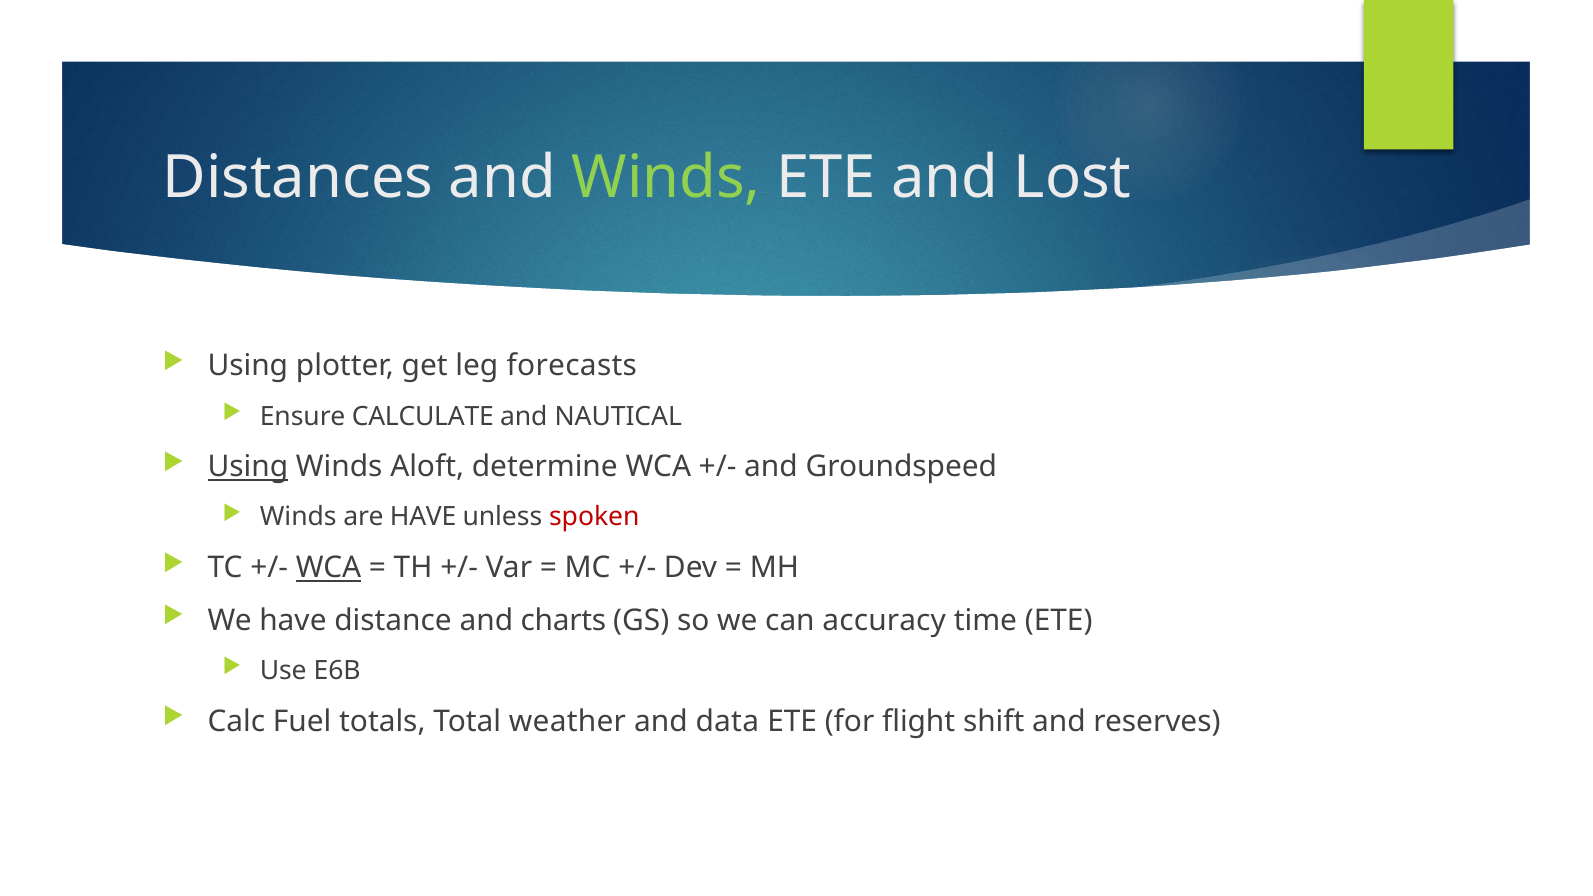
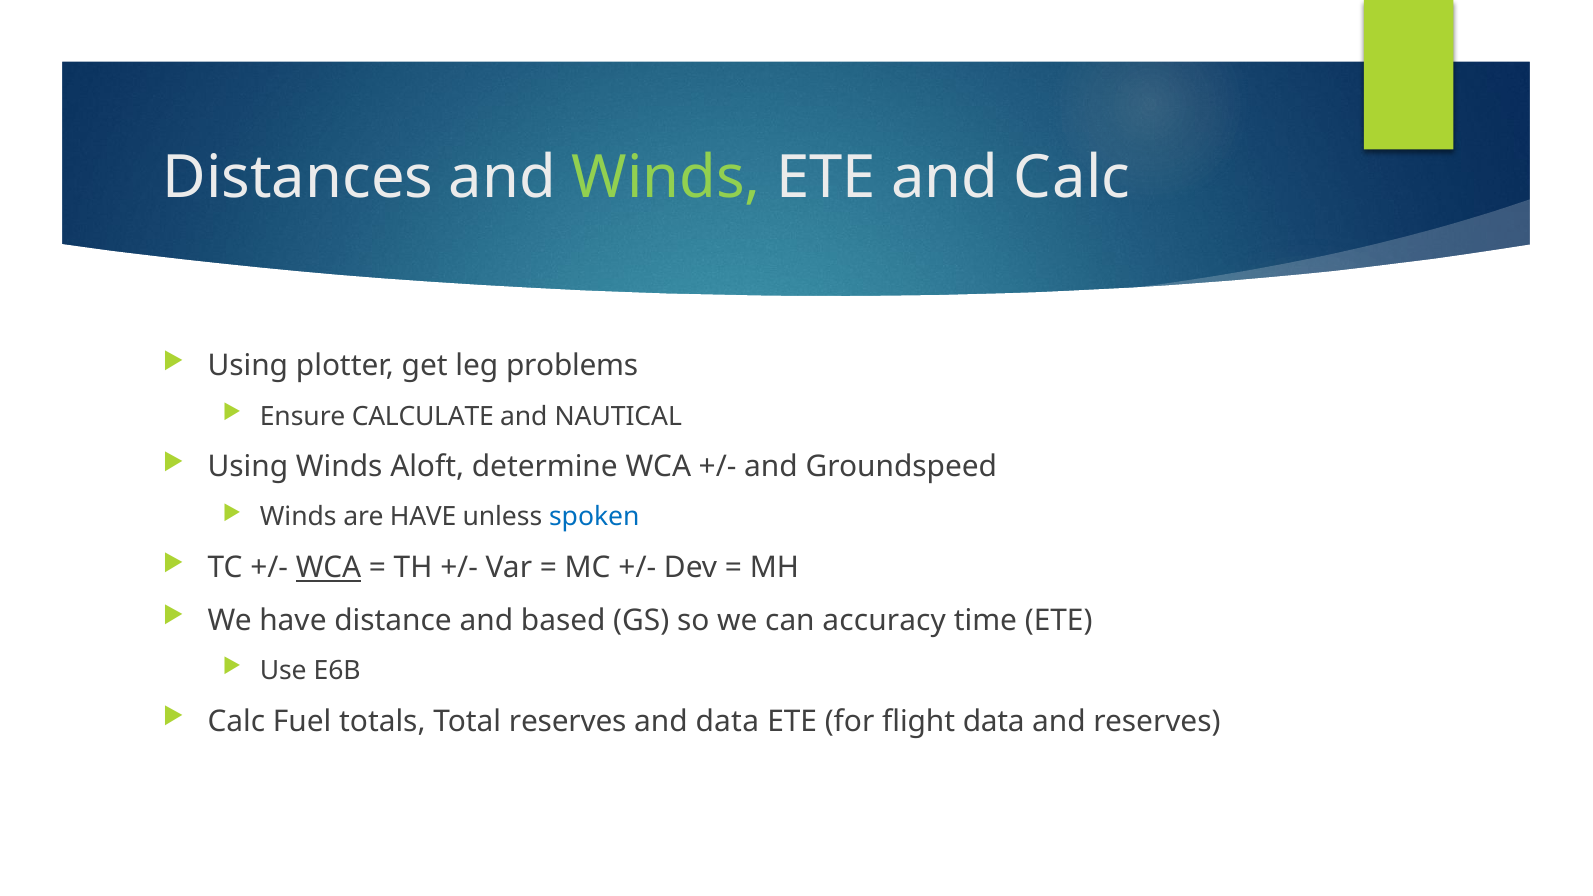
and Lost: Lost -> Calc (1072, 178)
forecasts: forecasts -> problems (572, 366)
Using underline: present -> none (248, 467)
spoken colour: red -> blue (594, 517)
charts: charts -> based (563, 620)
Total weather: weather -> reserves (568, 721)
flight shift: shift -> data (994, 721)
